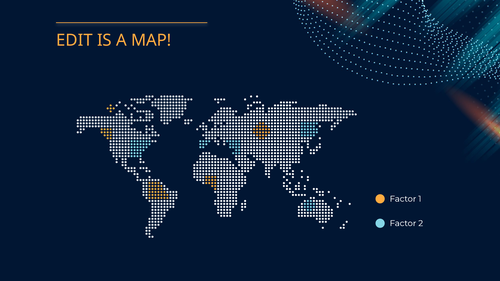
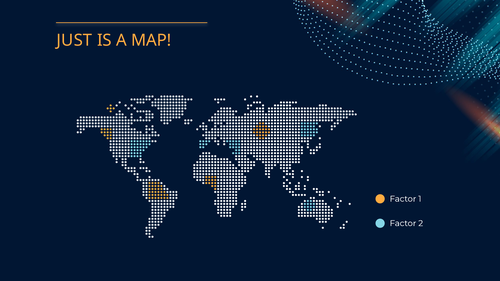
EDIT: EDIT -> JUST (74, 41)
